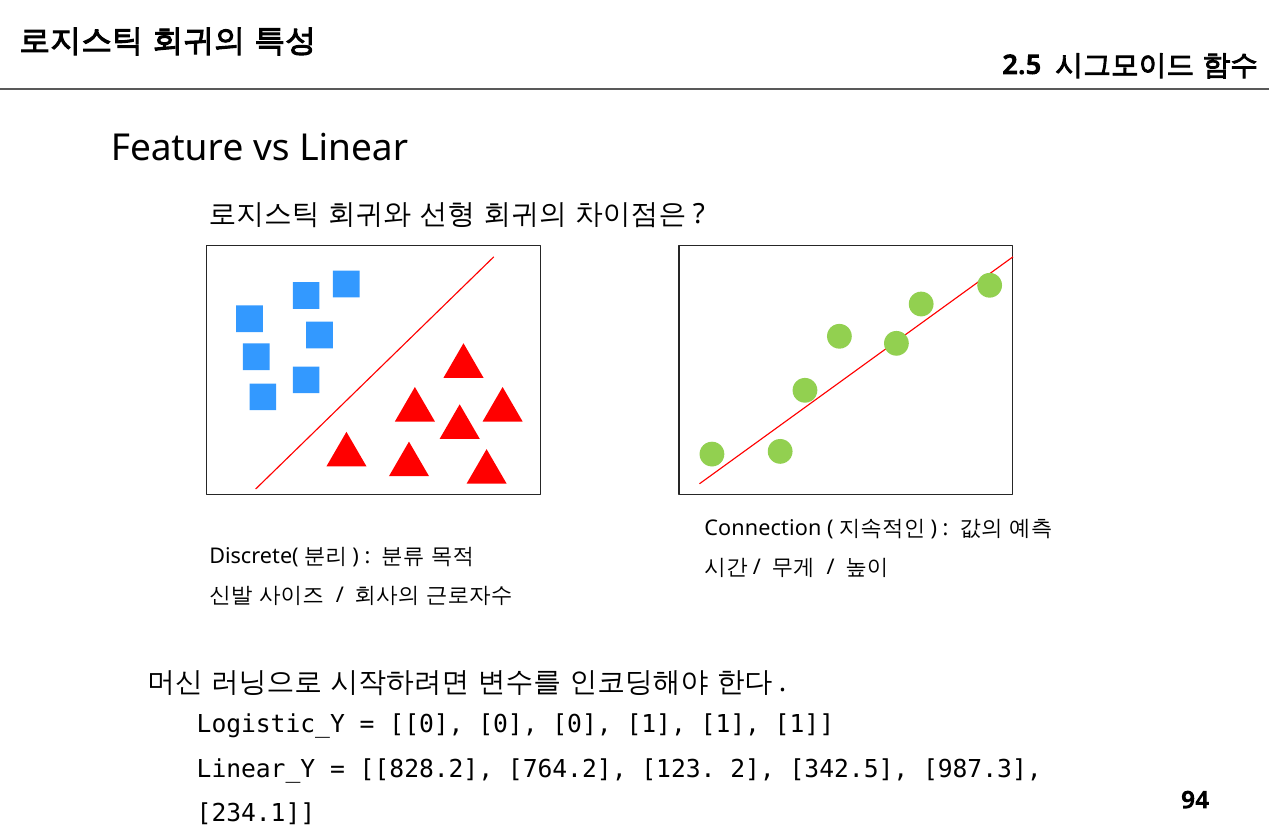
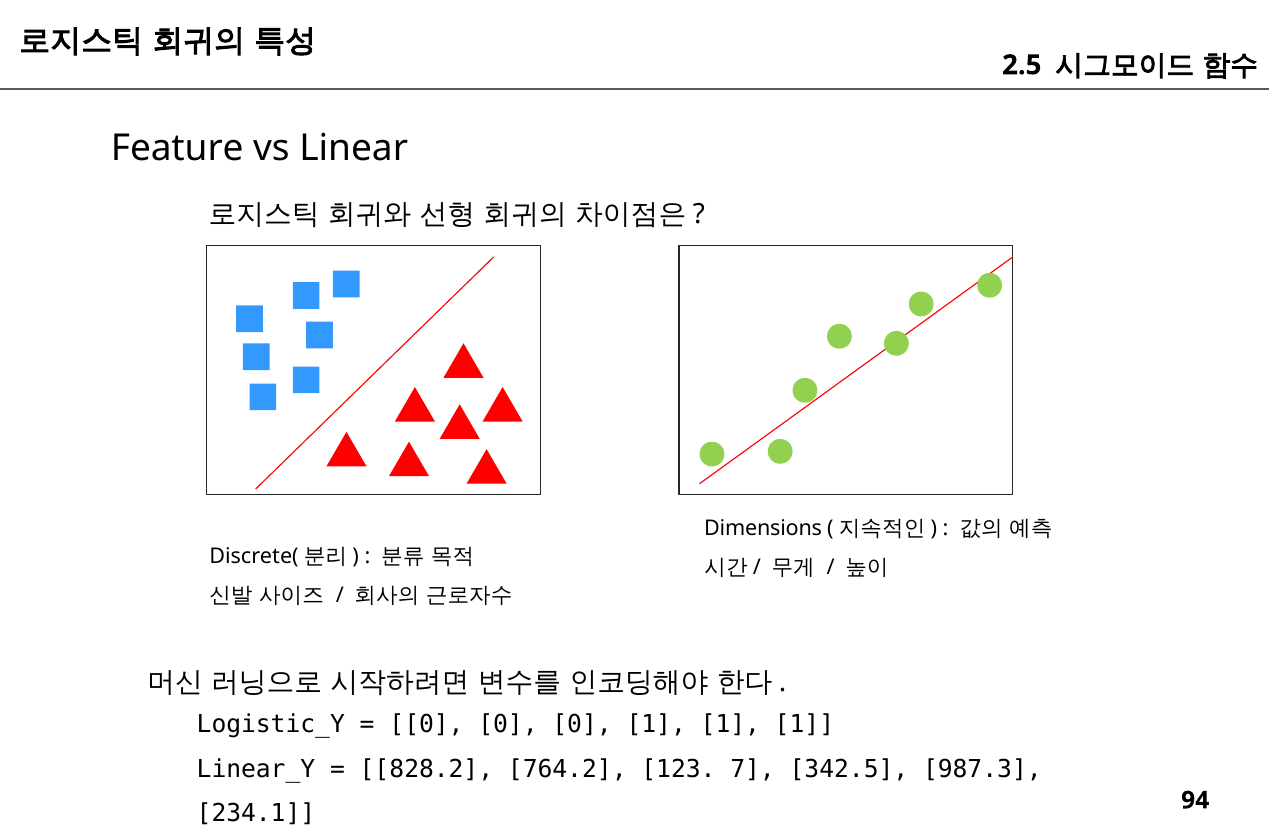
Connection: Connection -> Dimensions (763, 528)
2: 2 -> 7 (753, 768)
